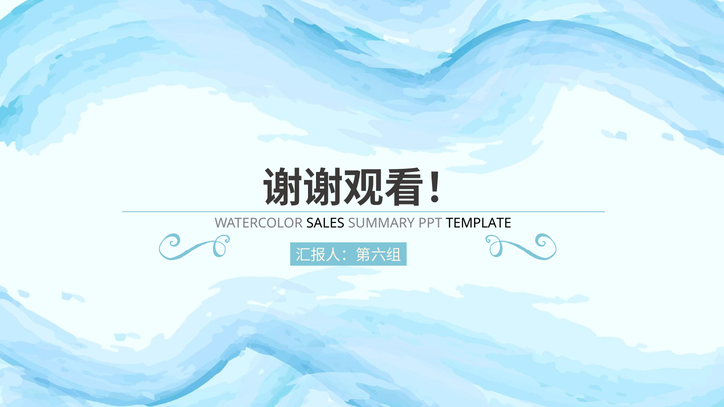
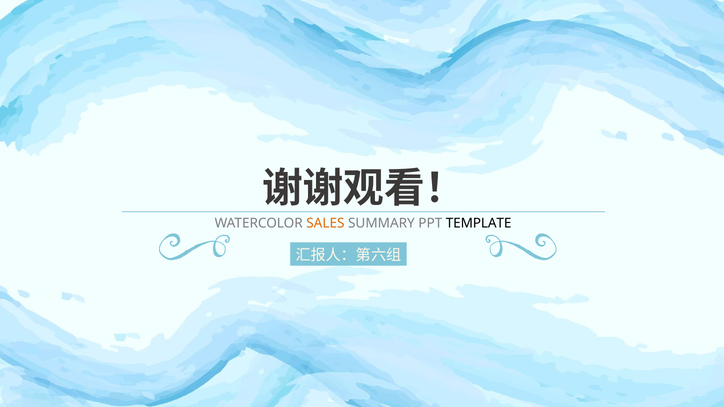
SALES colour: black -> orange (325, 224)
